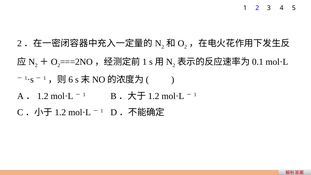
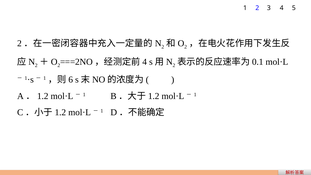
1: 1 -> 4 (145, 62)
